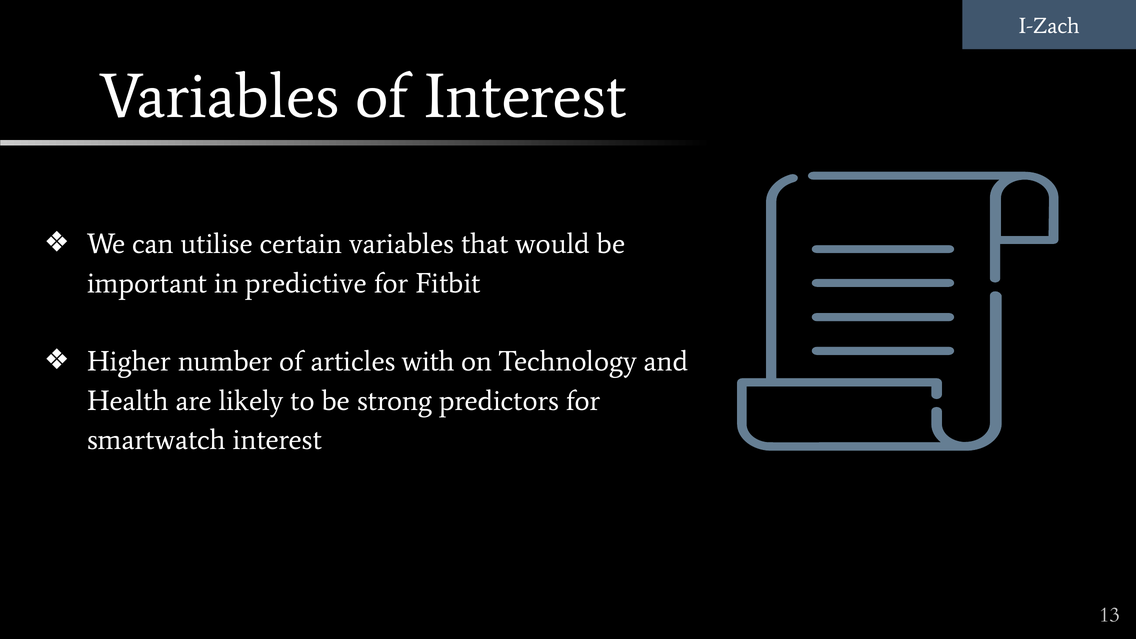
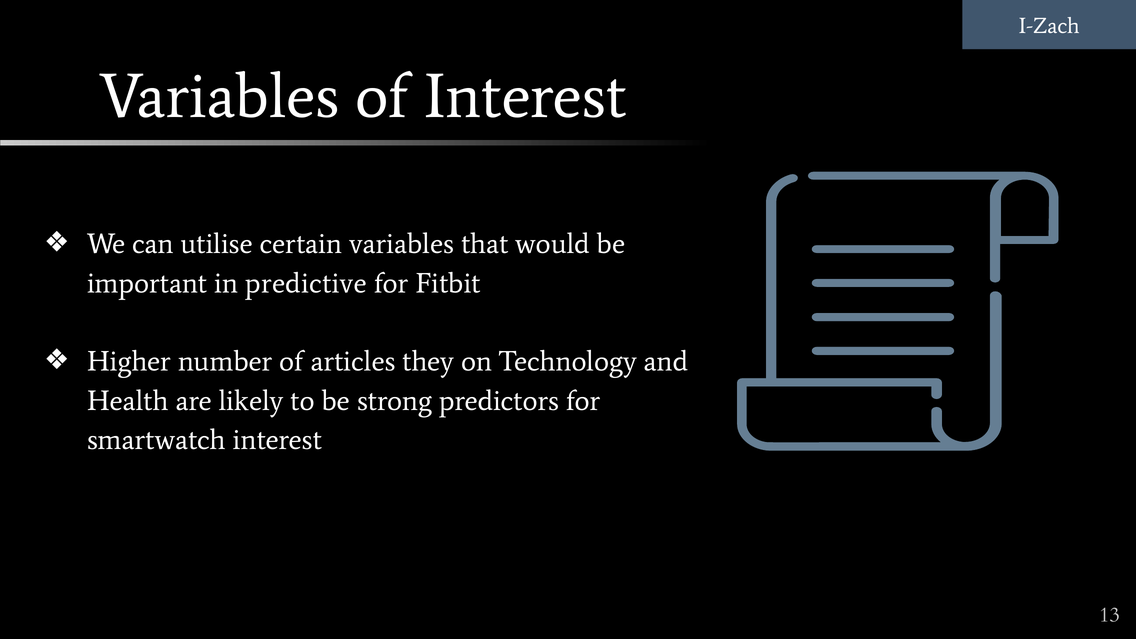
with: with -> they (428, 362)
